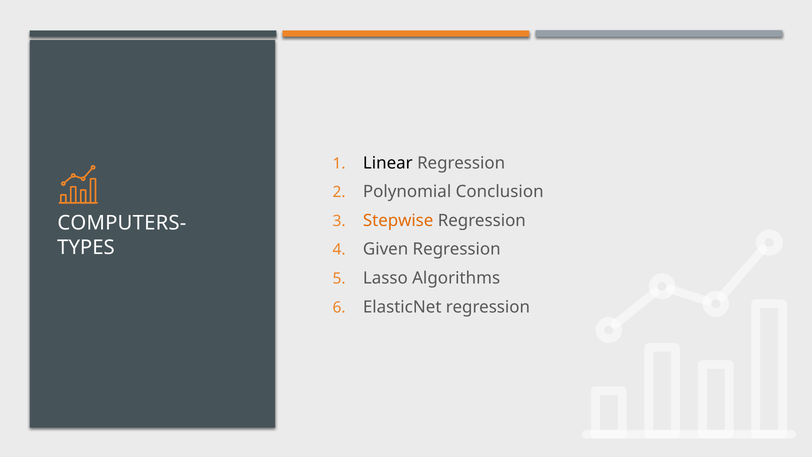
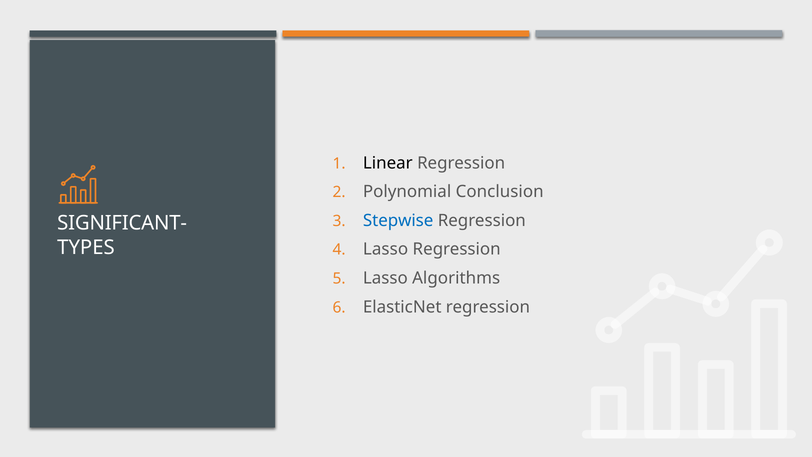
Stepwise colour: orange -> blue (398, 220)
COMPUTERS-: COMPUTERS- -> SIGNIFICANT- (122, 223)
Given: Given -> Lasso (386, 249)
